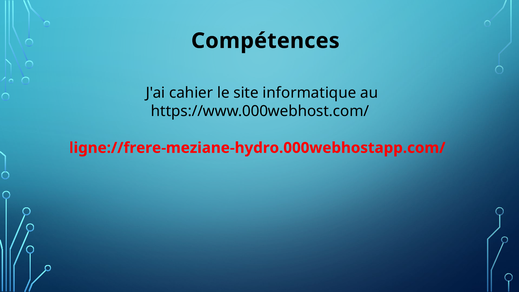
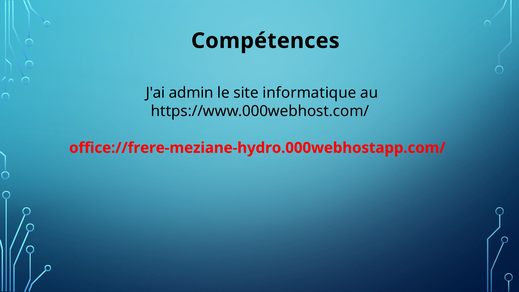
cahier: cahier -> admin (191, 93)
ligne://frere-meziane-hydro.000webhostapp.com/: ligne://frere-meziane-hydro.000webhostapp.com/ -> office://frere-meziane-hydro.000webhostapp.com/ (257, 148)
